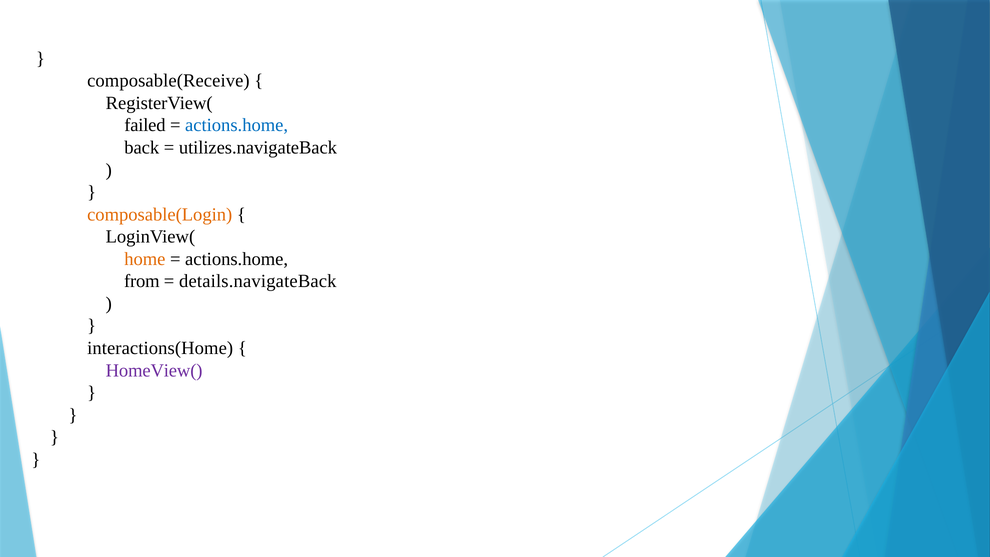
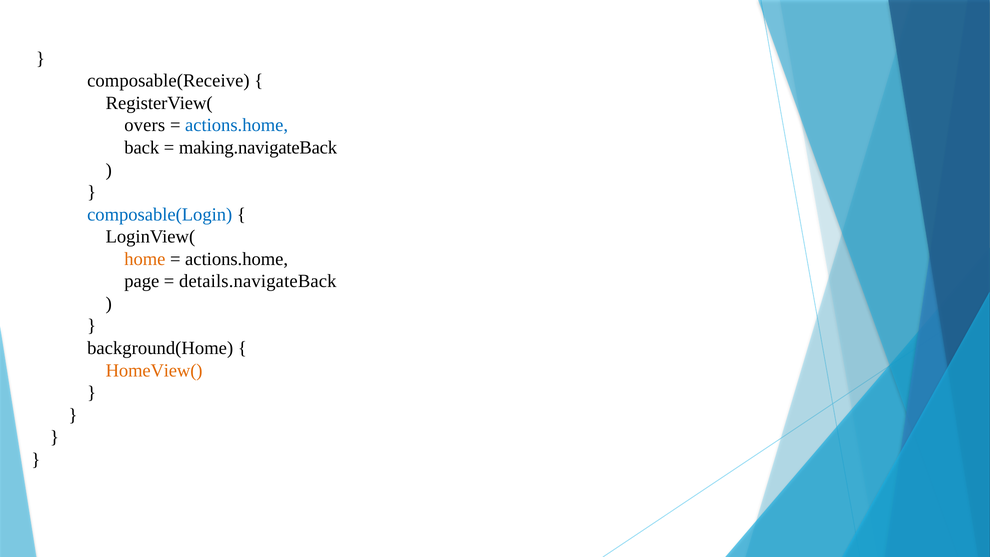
failed: failed -> overs (145, 125)
utilizes.navigateBack: utilizes.navigateBack -> making.navigateBack (258, 148)
composable(Login colour: orange -> blue (160, 214)
from: from -> page (142, 281)
interactions(Home: interactions(Home -> background(Home (160, 348)
HomeView( colour: purple -> orange (154, 370)
